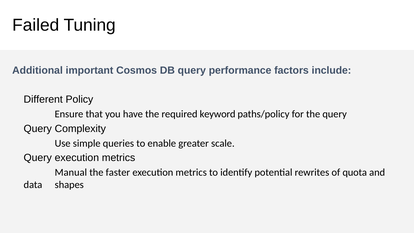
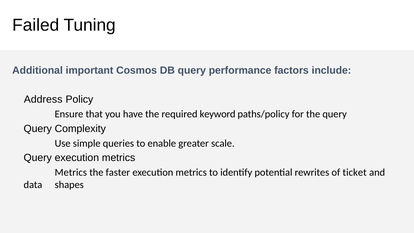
Different: Different -> Address (43, 99)
Manual: Manual -> Metrics (71, 172)
quota: quota -> ticket (355, 172)
